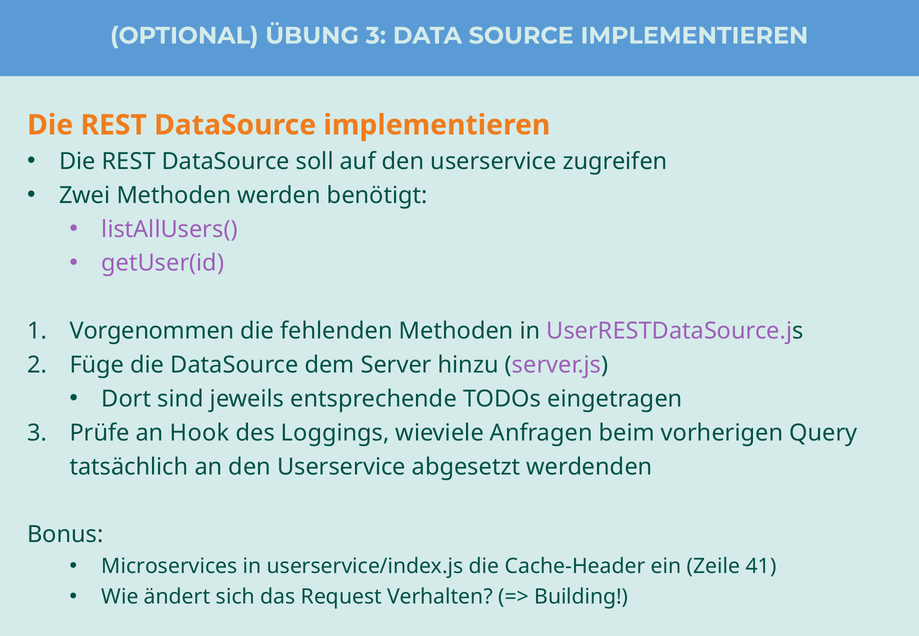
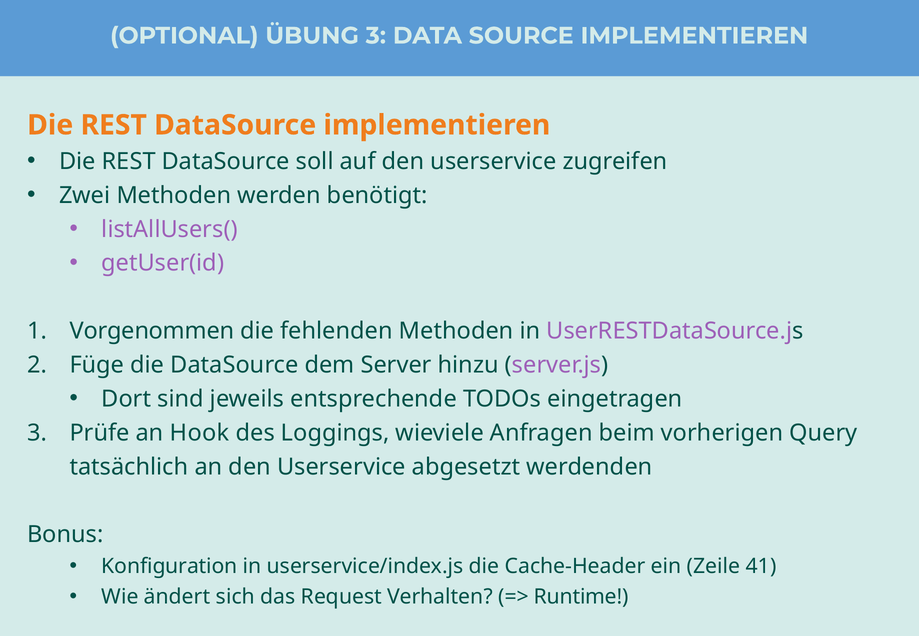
Microservices: Microservices -> Konfiguration (169, 567)
Building: Building -> Runtime (581, 597)
